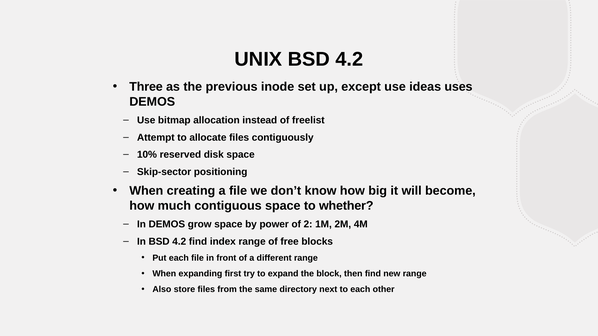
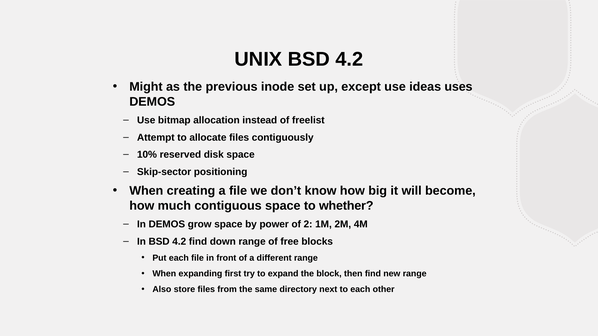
Three: Three -> Might (146, 87)
index: index -> down (223, 242)
